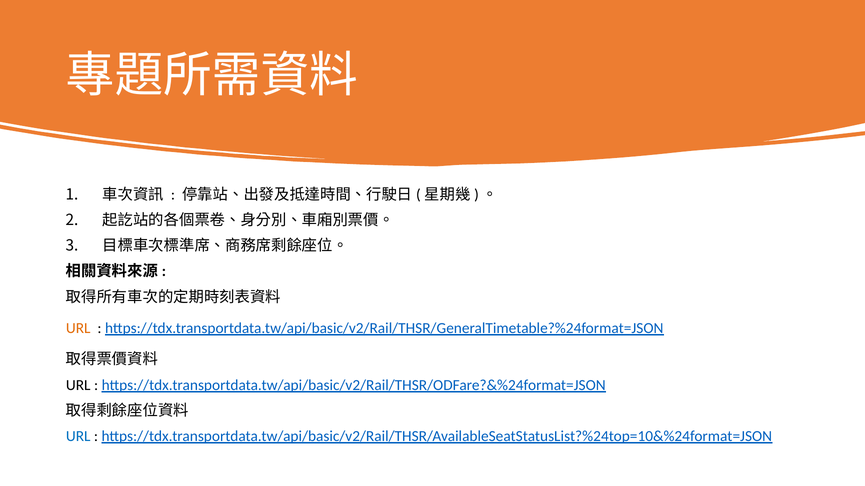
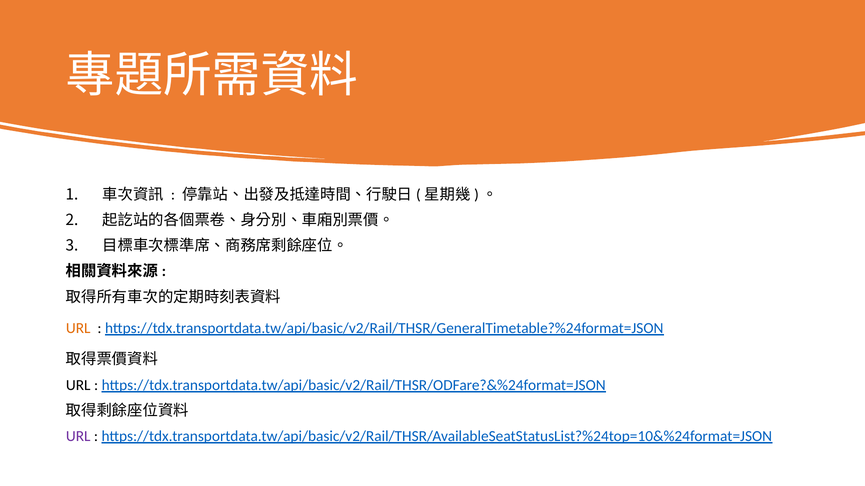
URL colour: blue -> purple (78, 437)
